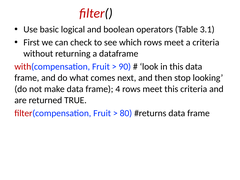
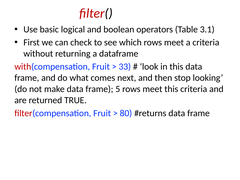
90: 90 -> 33 (125, 67)
4: 4 -> 5 (118, 89)
